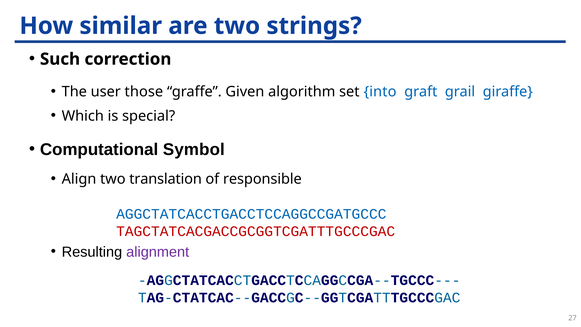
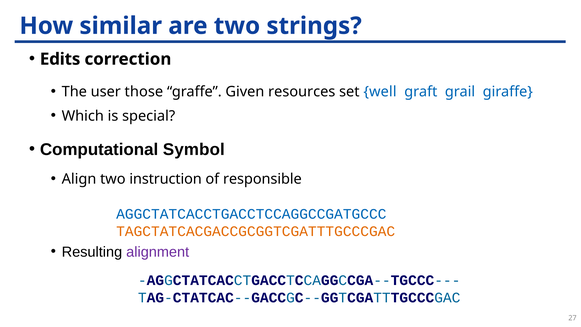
Such: Such -> Edits (60, 59)
algorithm: algorithm -> resources (302, 92)
into: into -> well (380, 92)
translation: translation -> instruction (166, 179)
TAGCTATCACGACCGCGGTCGATTTGCCCGAC colour: red -> orange (256, 231)
